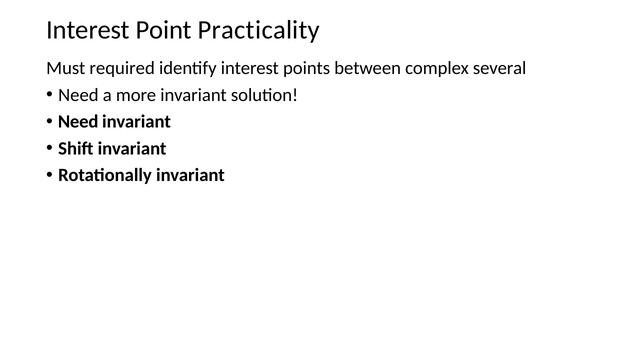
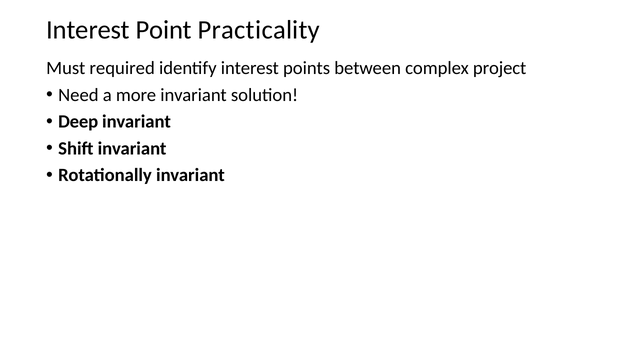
several: several -> project (500, 68)
Need: Need -> Deep (78, 122)
